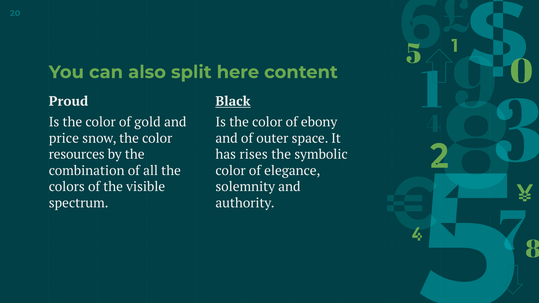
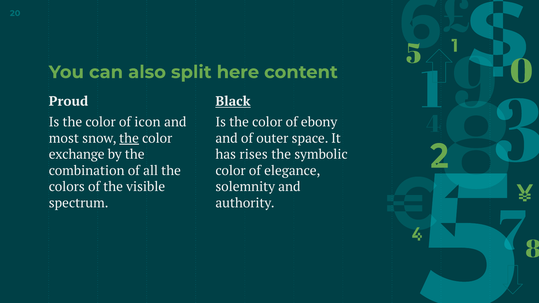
gold: gold -> icon (147, 122)
price: price -> most (64, 138)
the underline: none -> present (129, 138)
resources: resources -> exchange (77, 155)
